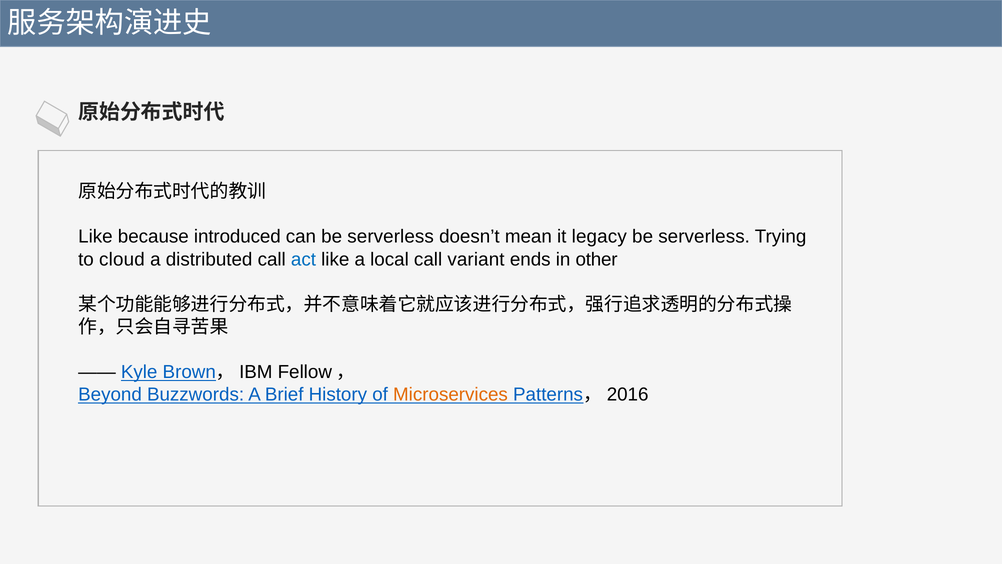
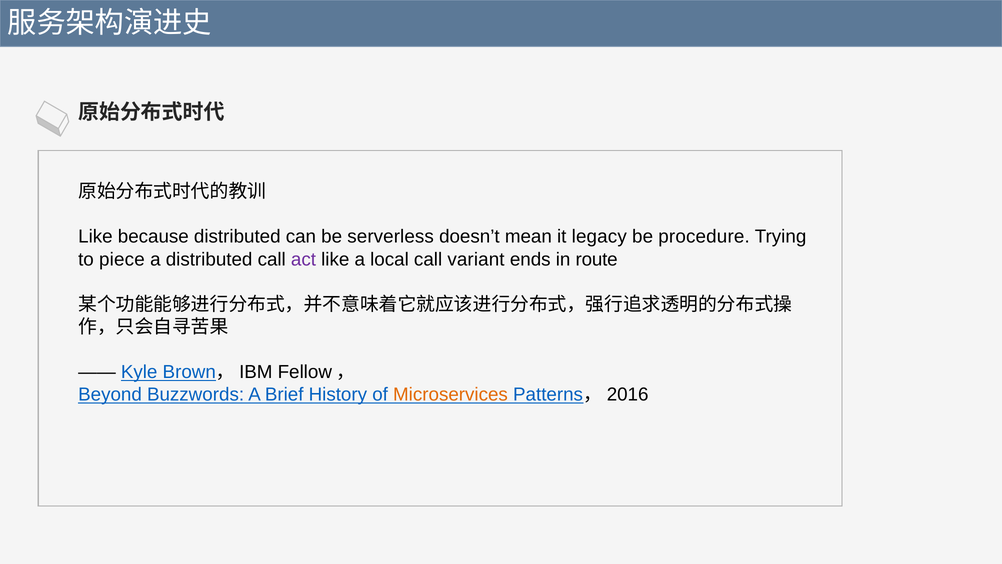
because introduced: introduced -> distributed (237, 237)
serverless: serverless -> procedure (704, 237)
cloud: cloud -> piece (122, 259)
act colour: blue -> purple (303, 259)
other: other -> route (597, 259)
